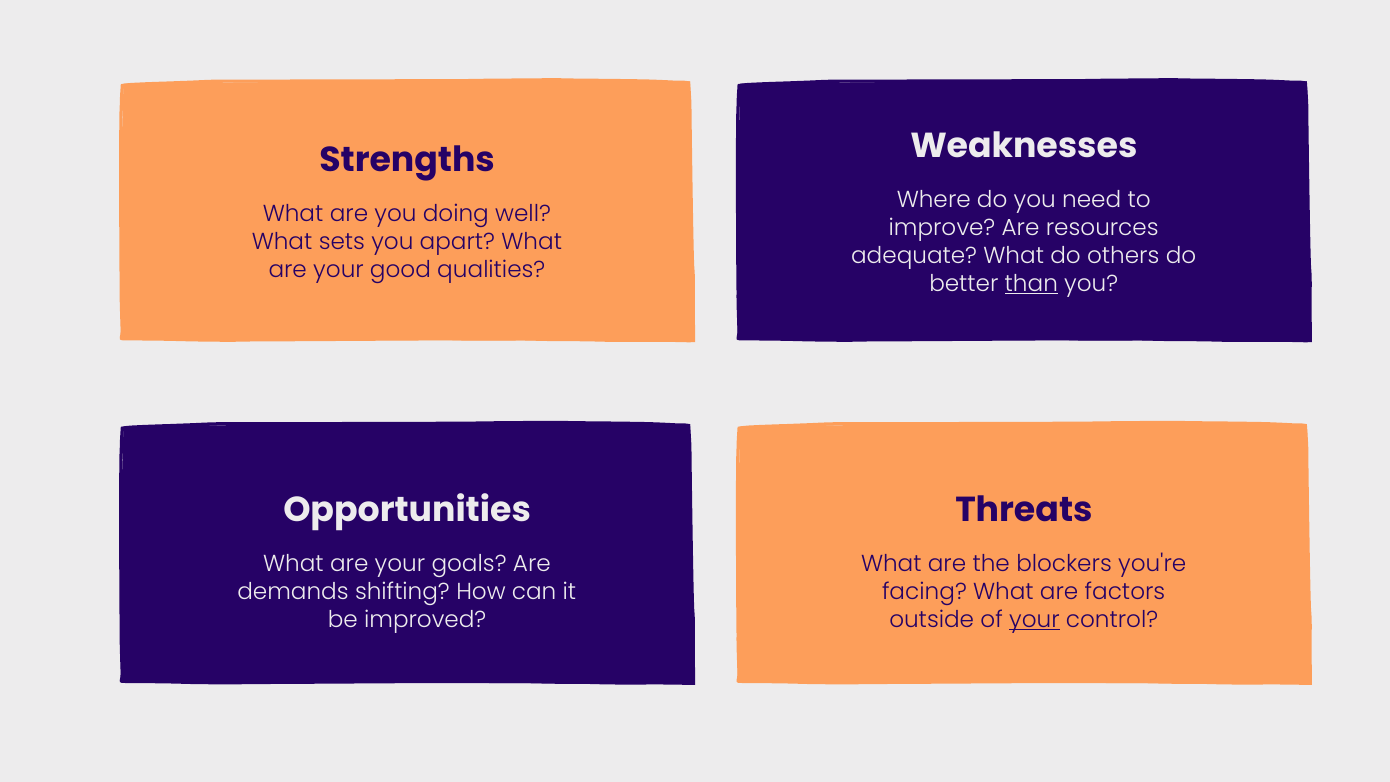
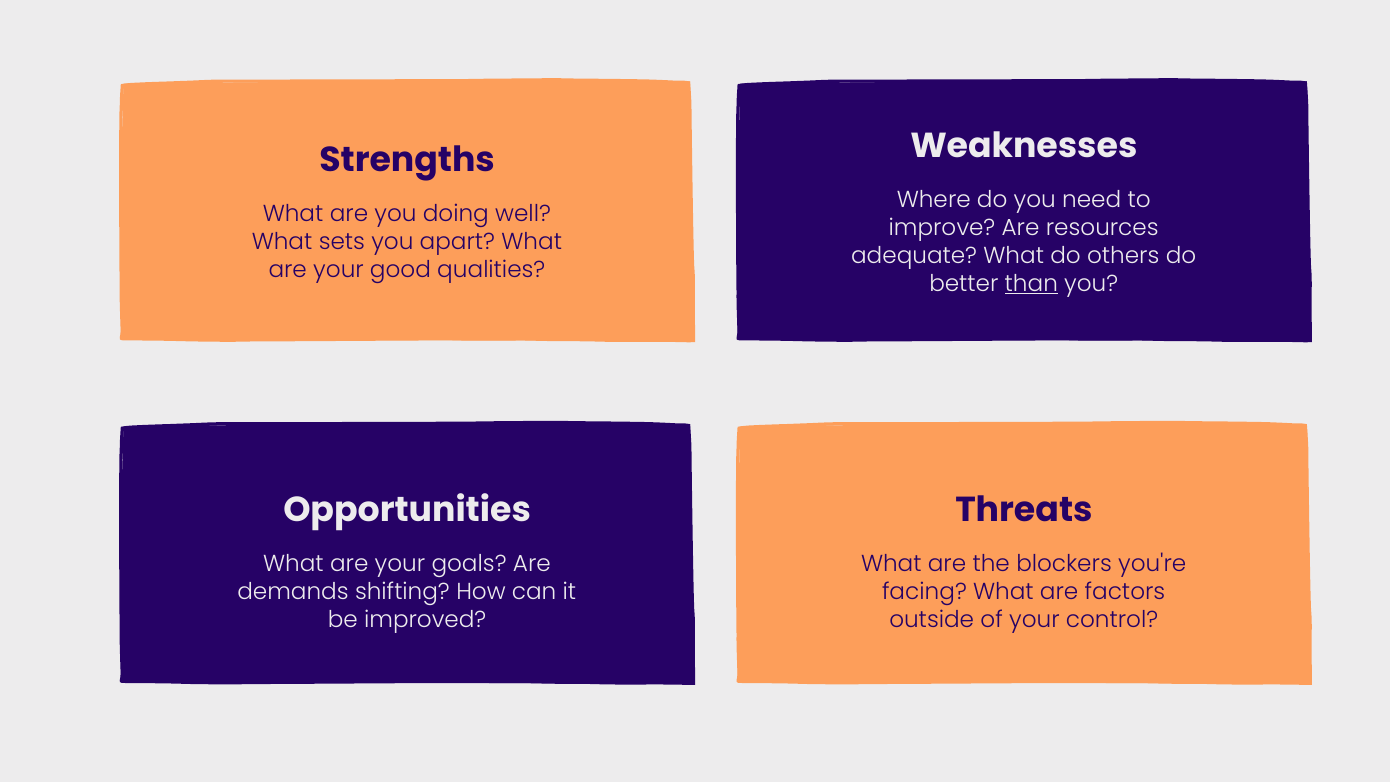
your underline: present -> none (1034, 620)
